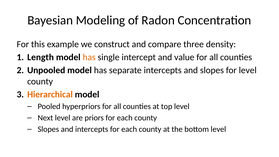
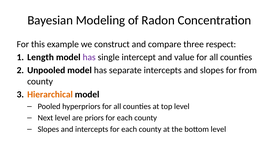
density: density -> respect (221, 44)
has colour: orange -> purple (89, 57)
for level: level -> from (248, 70)
